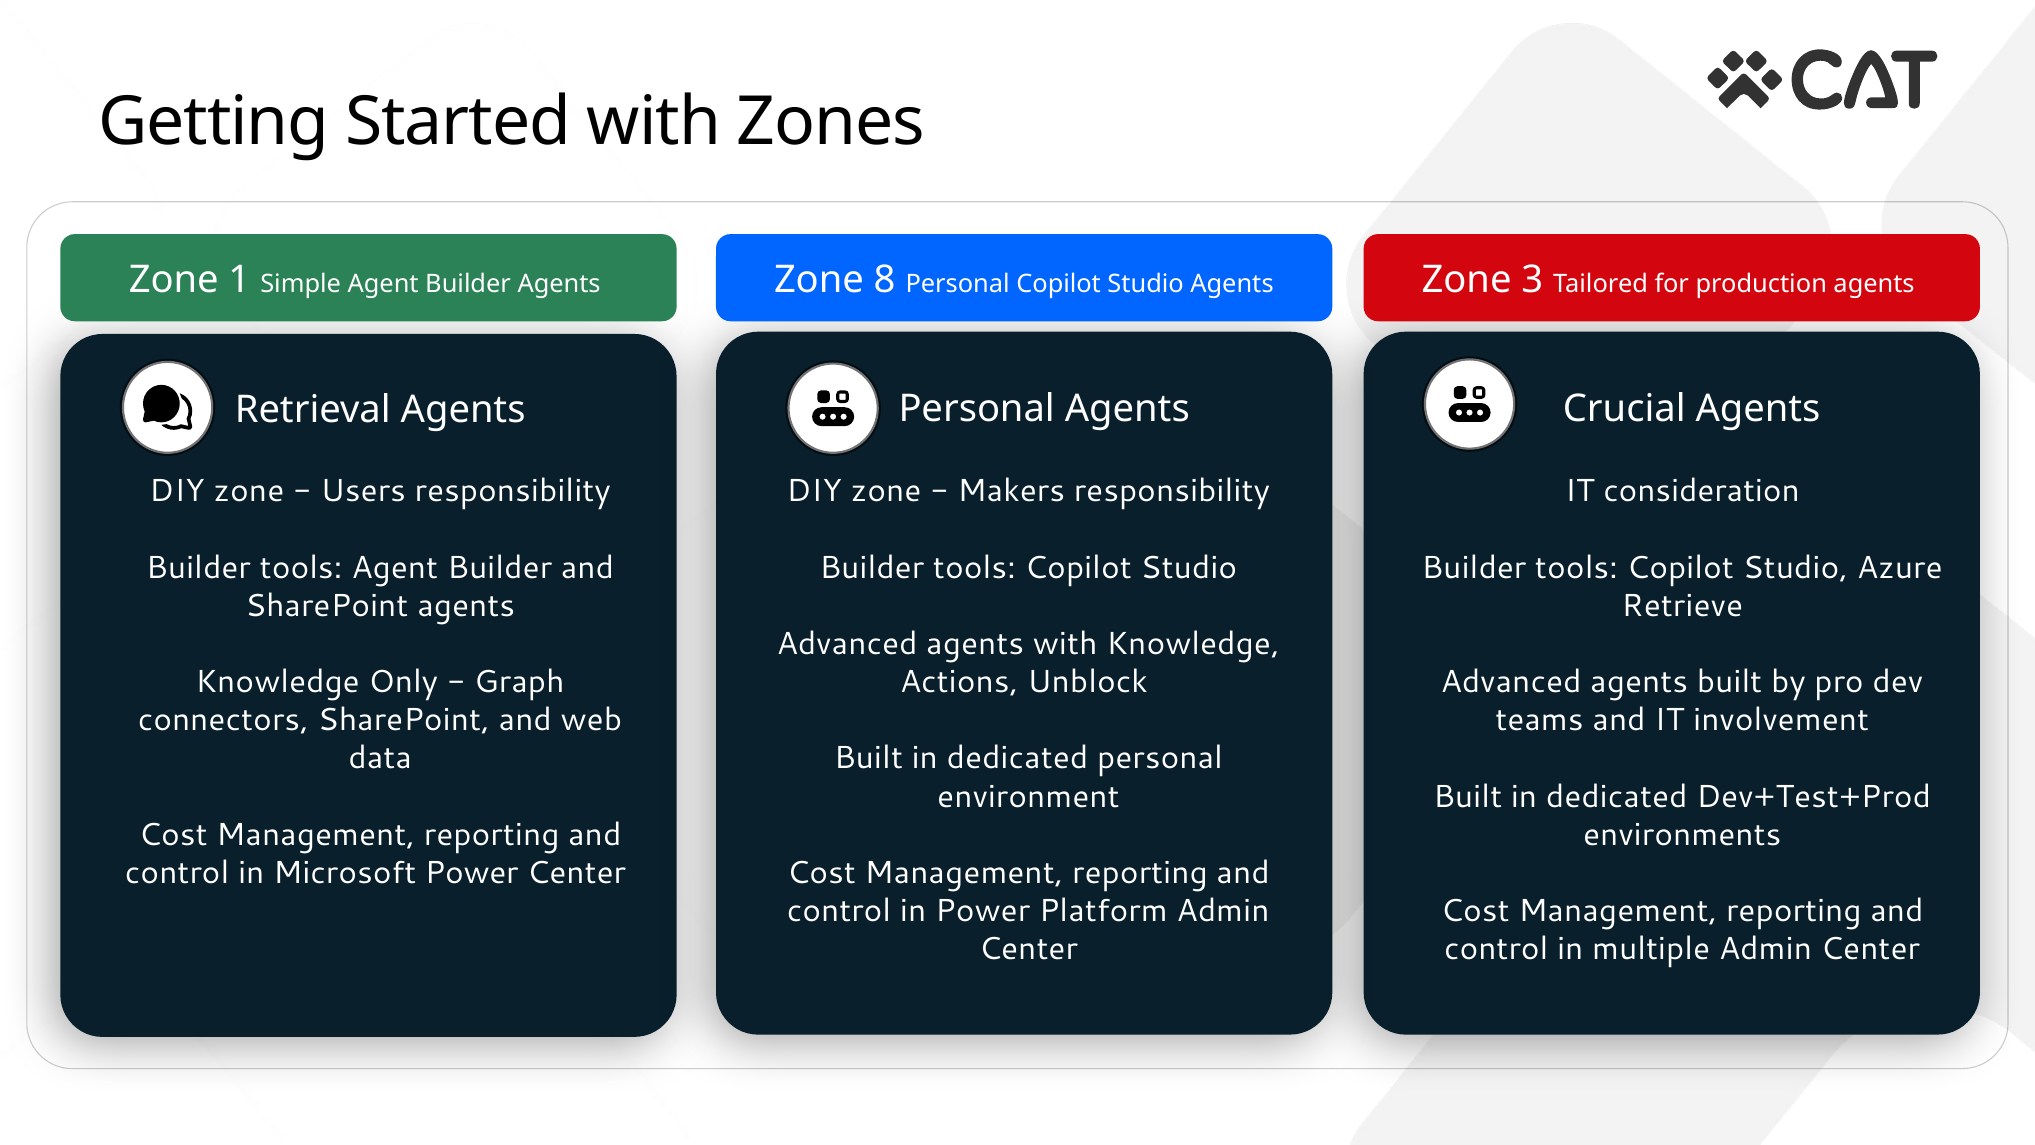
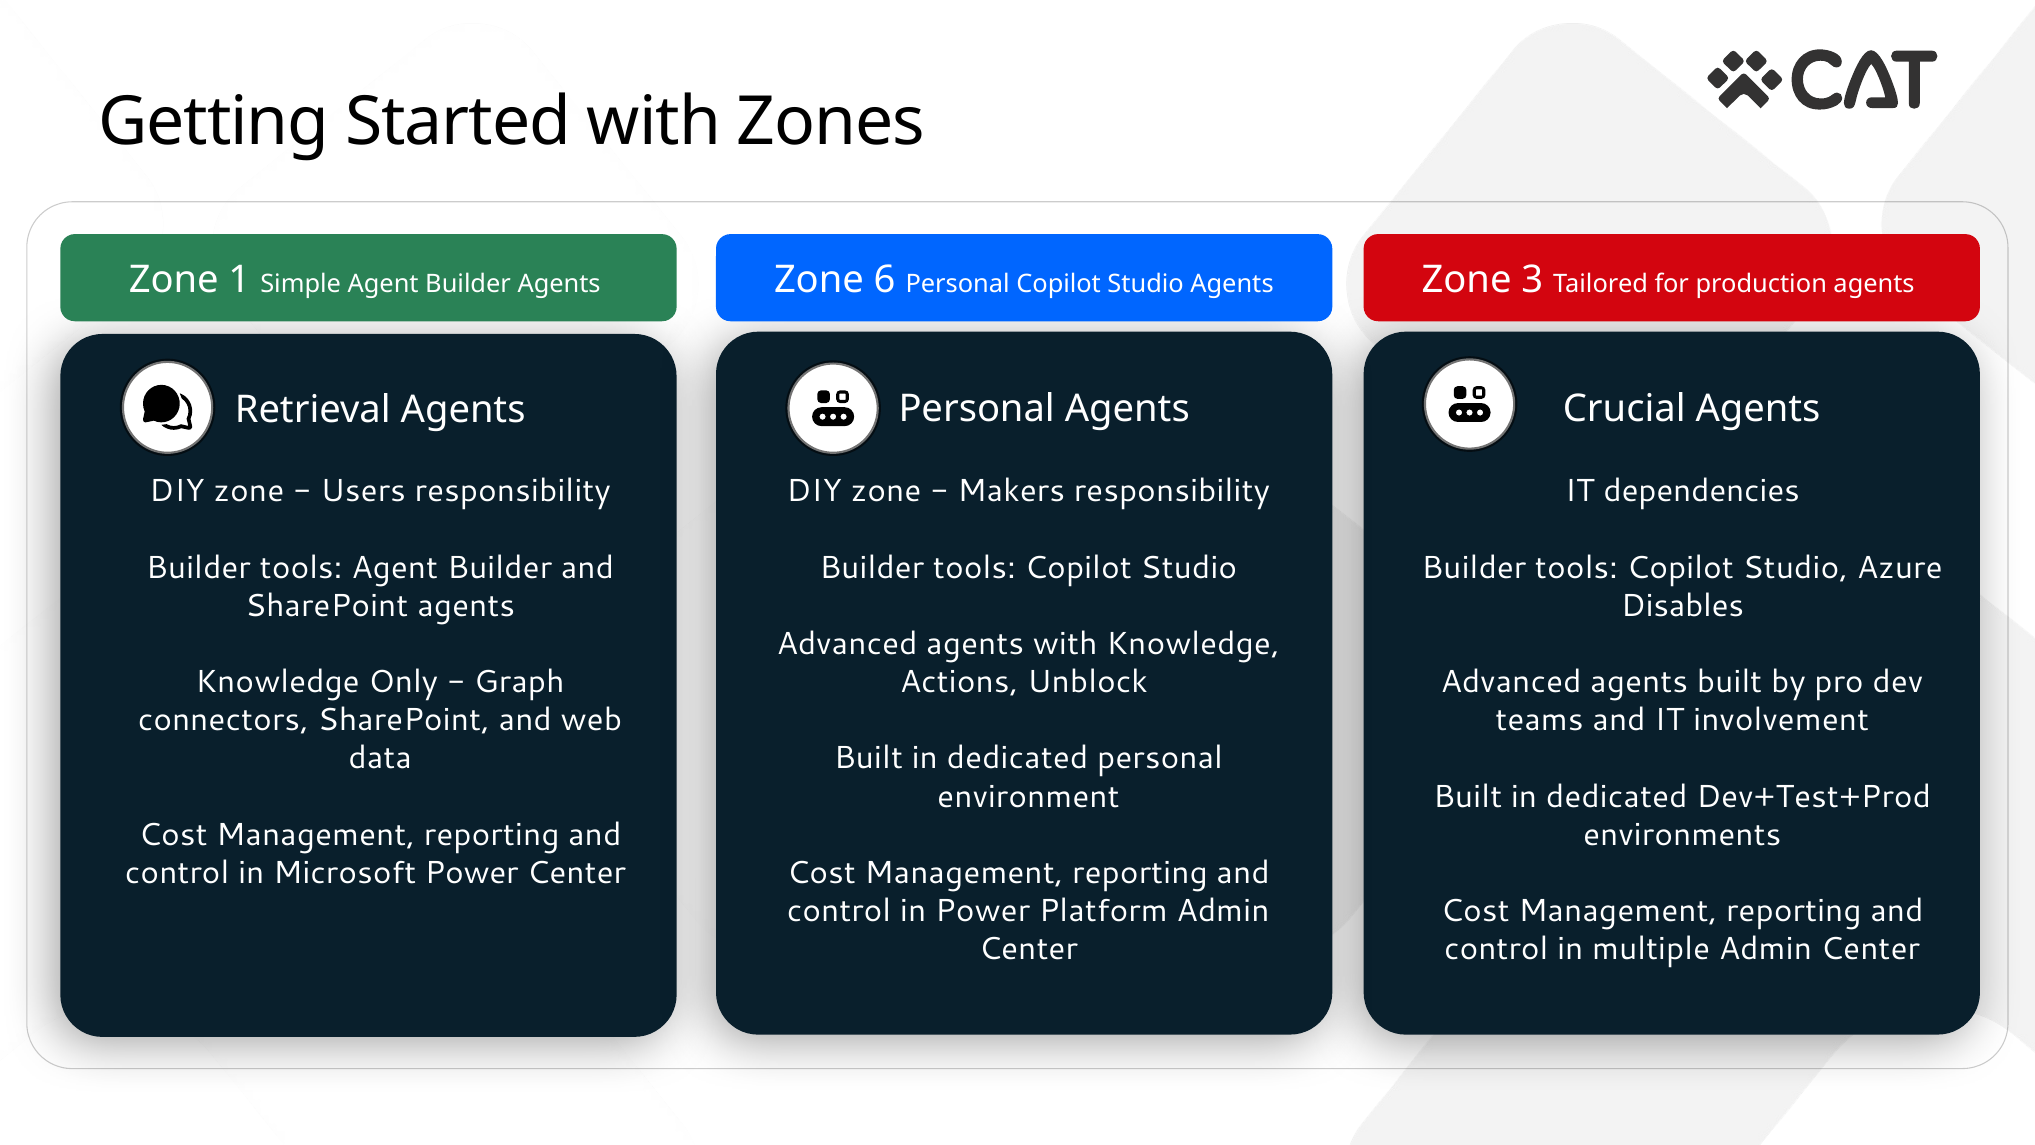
8: 8 -> 6 (885, 280)
consideration: consideration -> dependencies (1702, 491)
Retrieve: Retrieve -> Disables (1683, 606)
